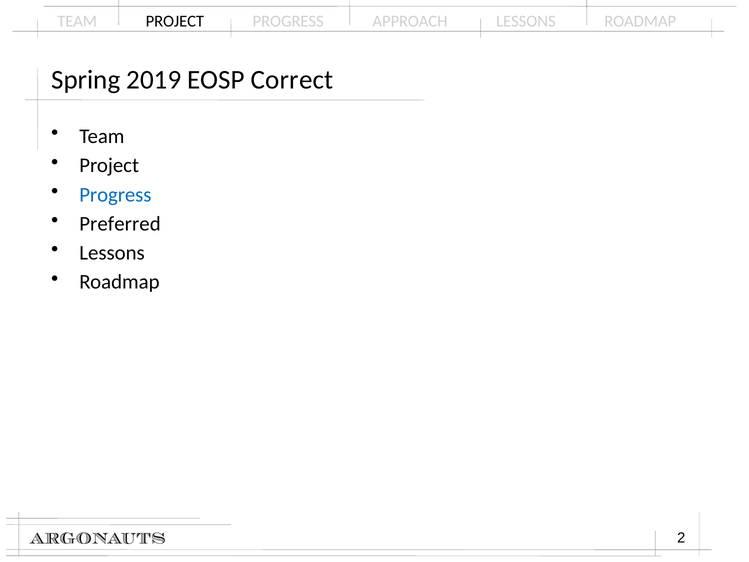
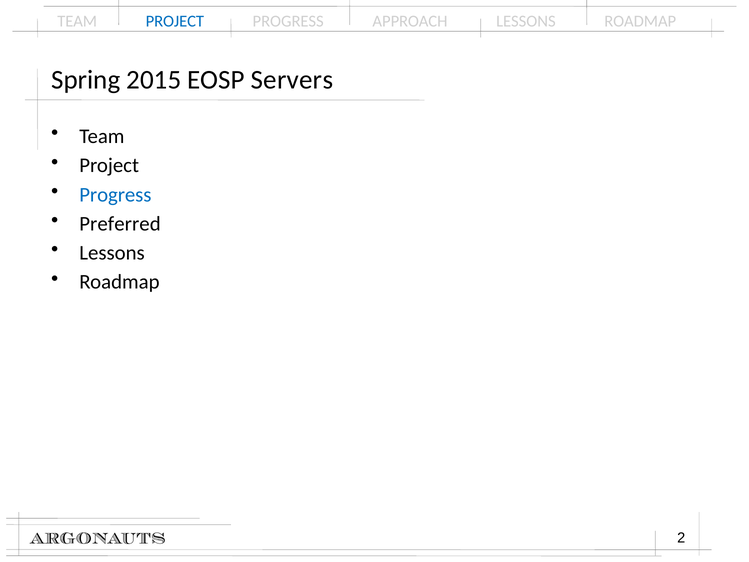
PROJECT colour: black -> blue (175, 21)
2019: 2019 -> 2015 (154, 80)
Correct: Correct -> Servers (292, 80)
